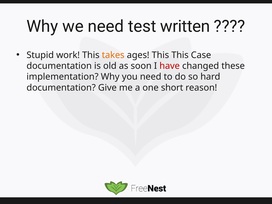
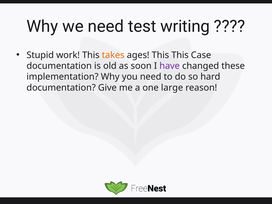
written: written -> writing (185, 26)
have colour: red -> purple (170, 66)
short: short -> large (172, 88)
